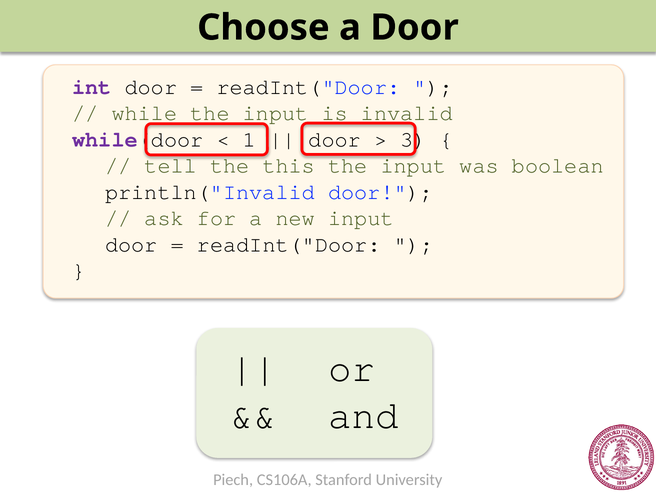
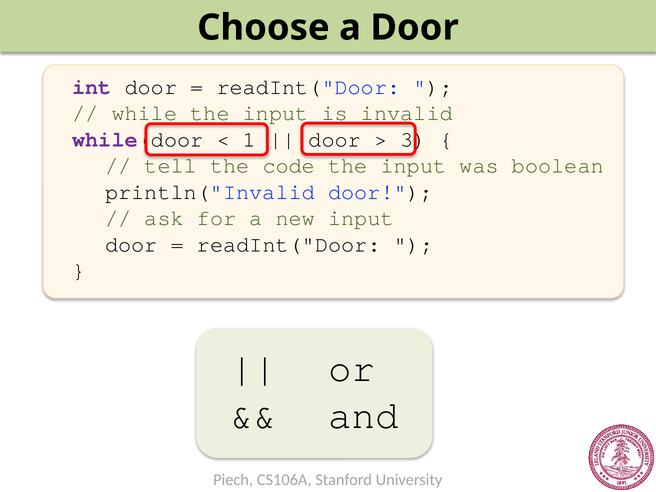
this: this -> code (289, 166)
